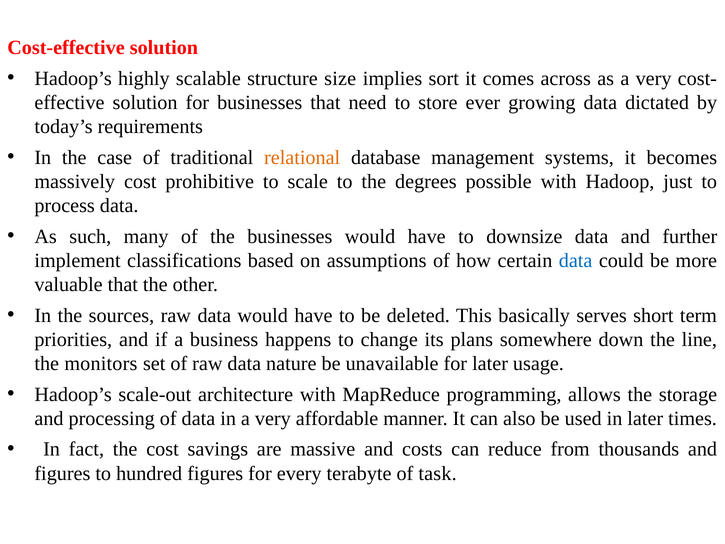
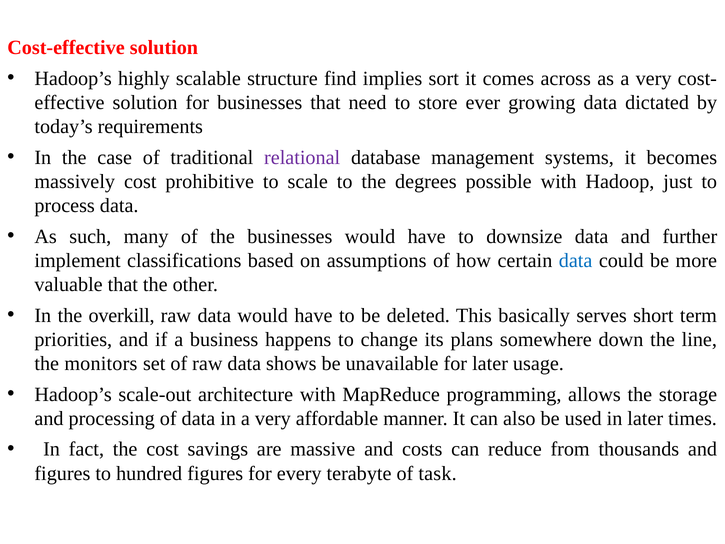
size: size -> find (340, 78)
relational colour: orange -> purple (302, 157)
sources: sources -> overkill (122, 315)
nature: nature -> shows (291, 364)
